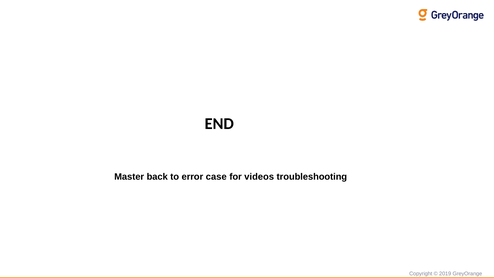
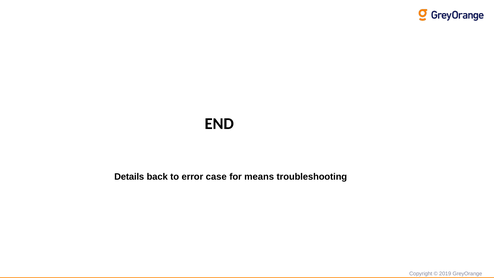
Master: Master -> Details (129, 177)
videos: videos -> means (259, 177)
